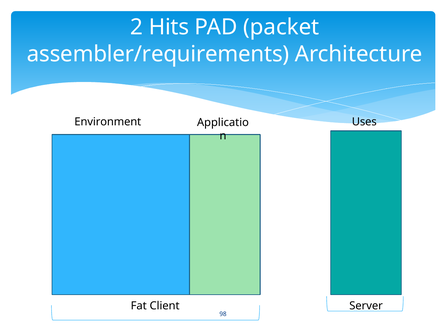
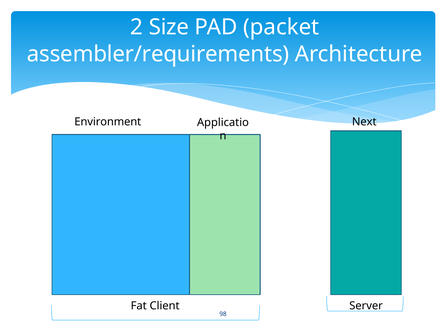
Hits: Hits -> Size (169, 27)
Uses: Uses -> Next (364, 122)
